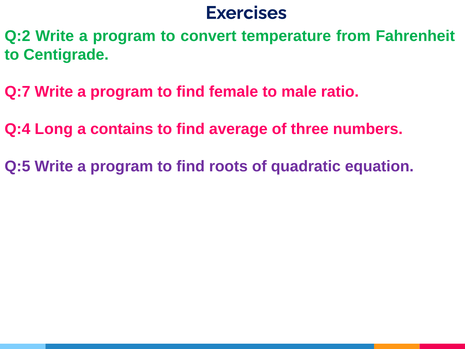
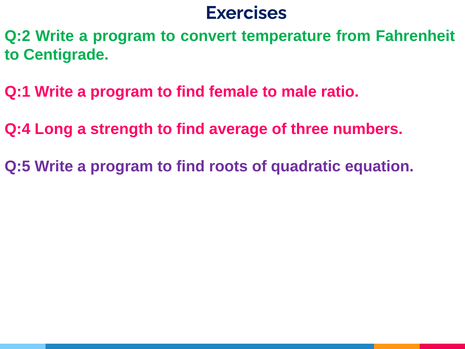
Q:7: Q:7 -> Q:1 (17, 92)
contains: contains -> strength (122, 129)
